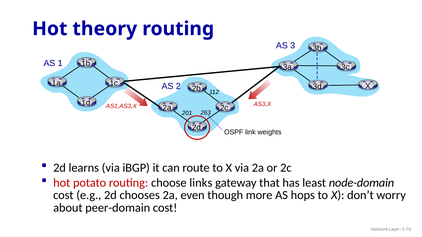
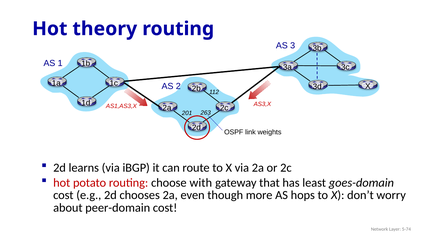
links: links -> with (201, 183)
node-domain: node-domain -> goes-domain (361, 183)
